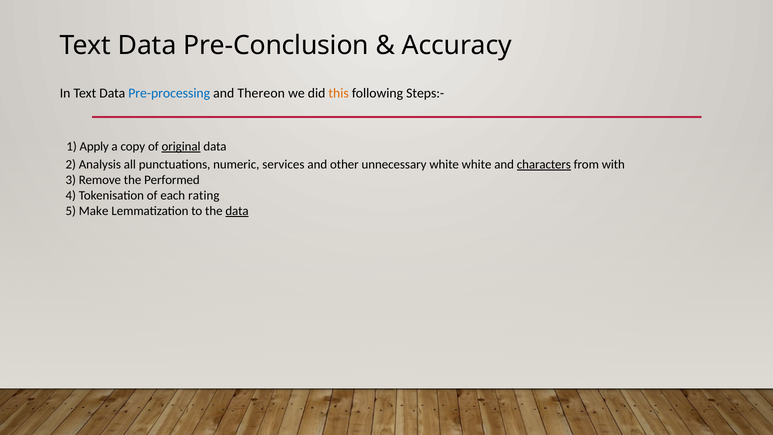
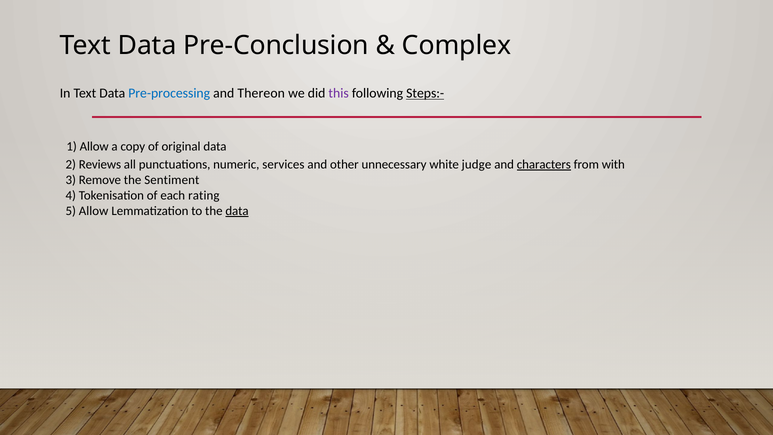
Accuracy: Accuracy -> Complex (457, 46)
this colour: orange -> purple (339, 93)
Steps:- underline: none -> present (425, 93)
1 Apply: Apply -> Allow (94, 146)
original underline: present -> none (181, 146)
Analysis: Analysis -> Reviews (100, 165)
white white: white -> judge (477, 165)
Performed: Performed -> Sentiment (172, 180)
5 Make: Make -> Allow (94, 211)
